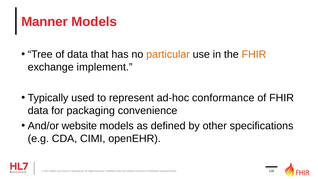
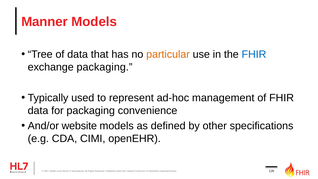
FHIR colour: orange -> blue (254, 54)
exchange implement: implement -> packaging (105, 67)
conformance: conformance -> management (223, 98)
